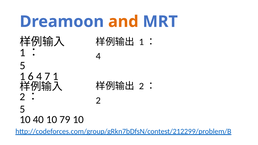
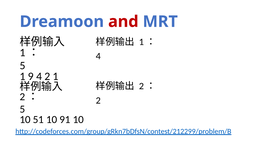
and colour: orange -> red (123, 22)
6: 6 -> 9 (31, 77)
4 7: 7 -> 2 (47, 77)
40: 40 -> 51 (38, 120)
79: 79 -> 91 (65, 120)
